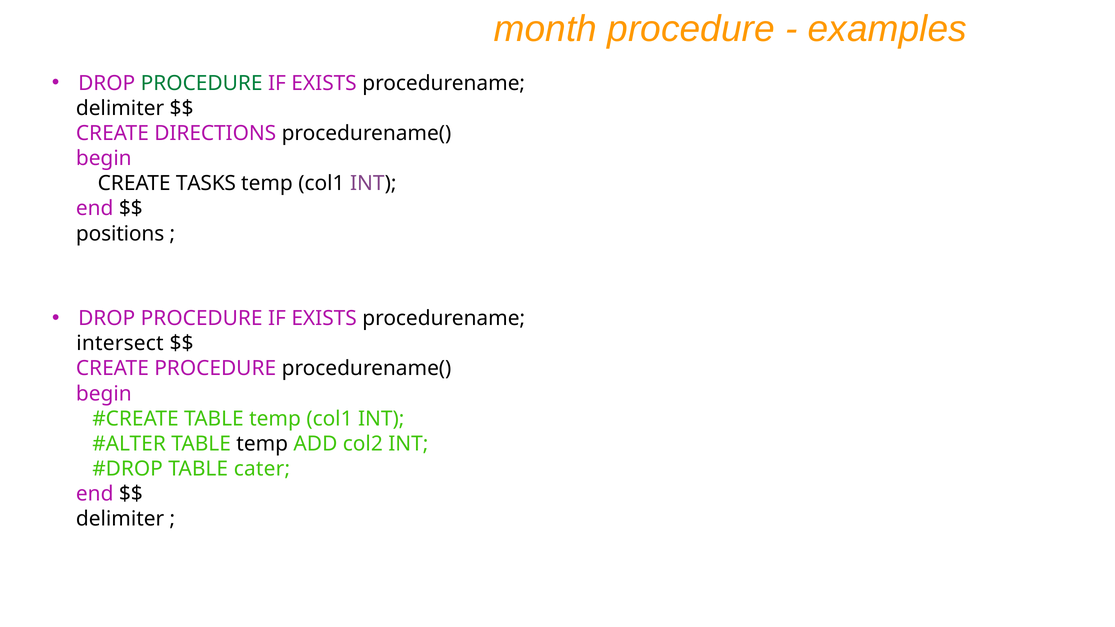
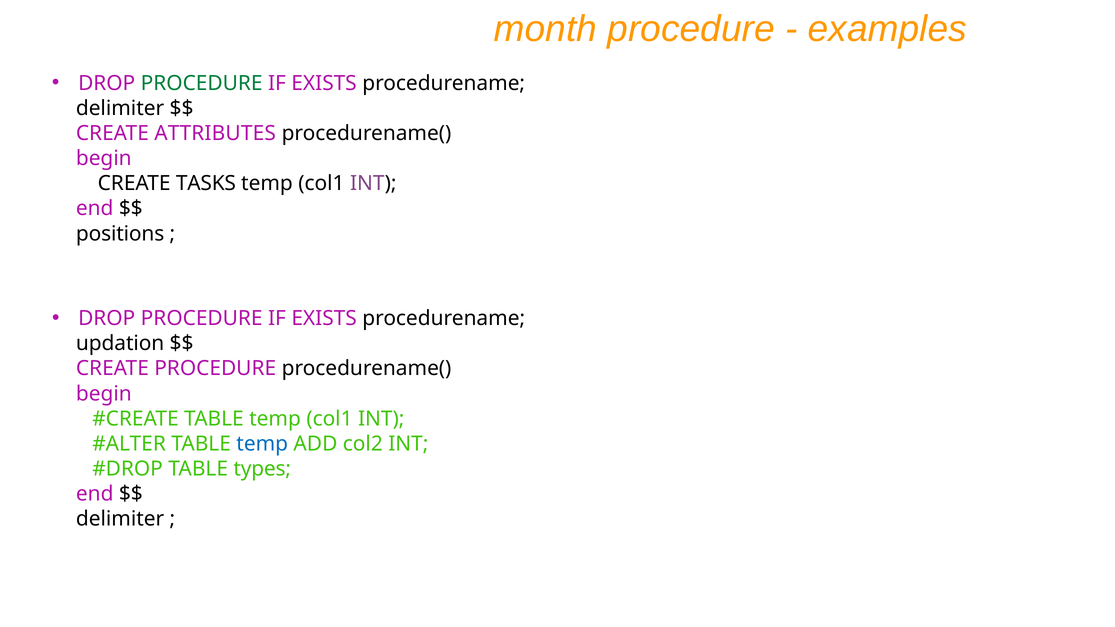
DIRECTIONS: DIRECTIONS -> ATTRIBUTES (215, 133)
intersect: intersect -> updation (120, 344)
temp colour: black -> blue (262, 444)
cater: cater -> types (262, 469)
